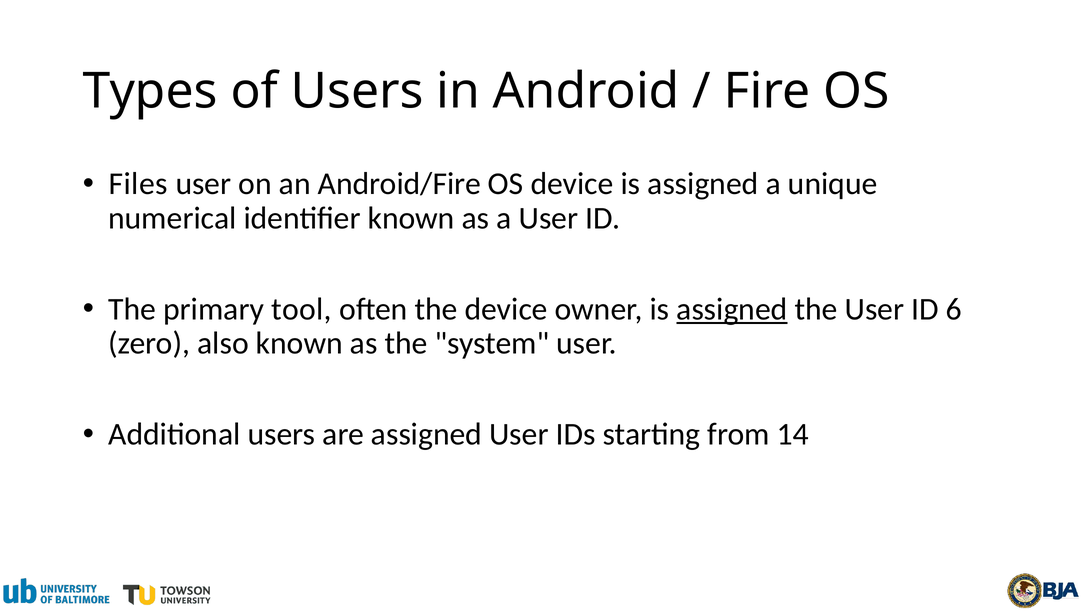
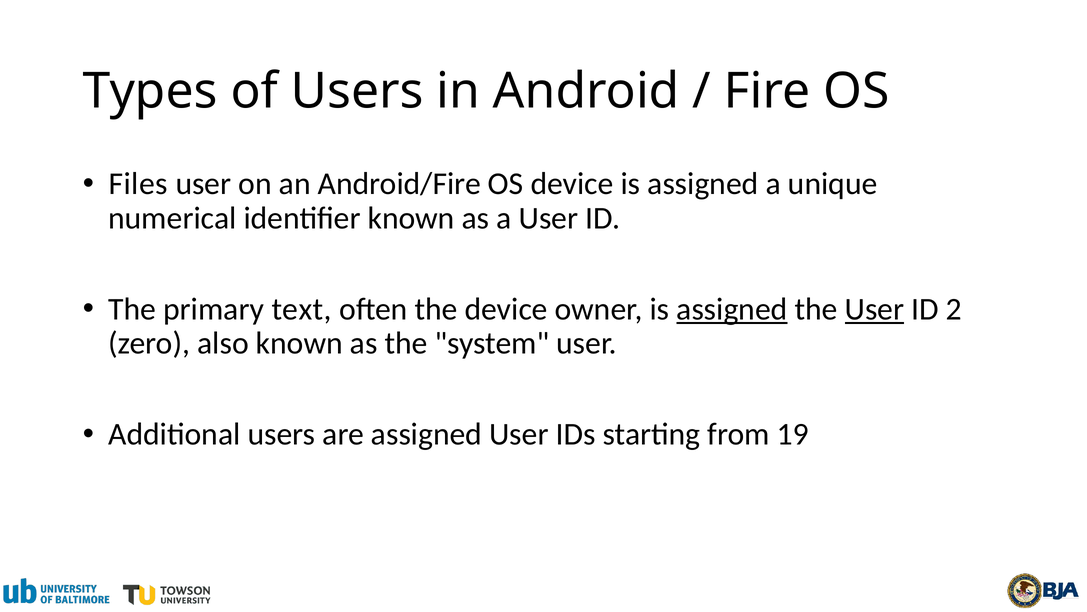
tool: tool -> text (301, 309)
User underline: none -> present (875, 309)
6: 6 -> 2 (954, 309)
14: 14 -> 19 (793, 434)
